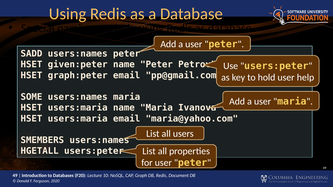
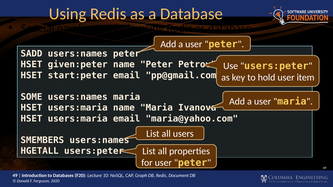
graph:peter: graph:peter -> start:peter (78, 75)
user help: help -> item (306, 78)
